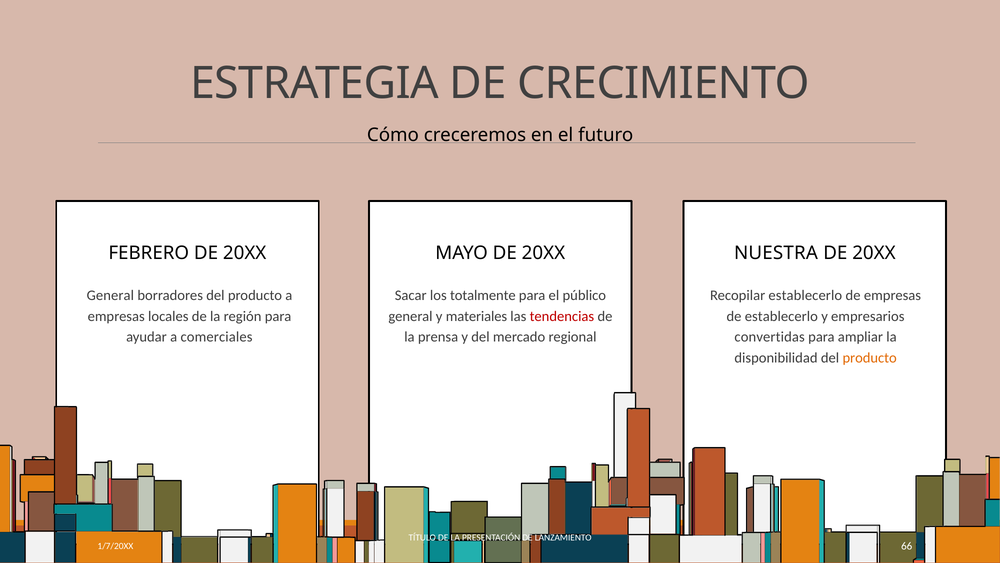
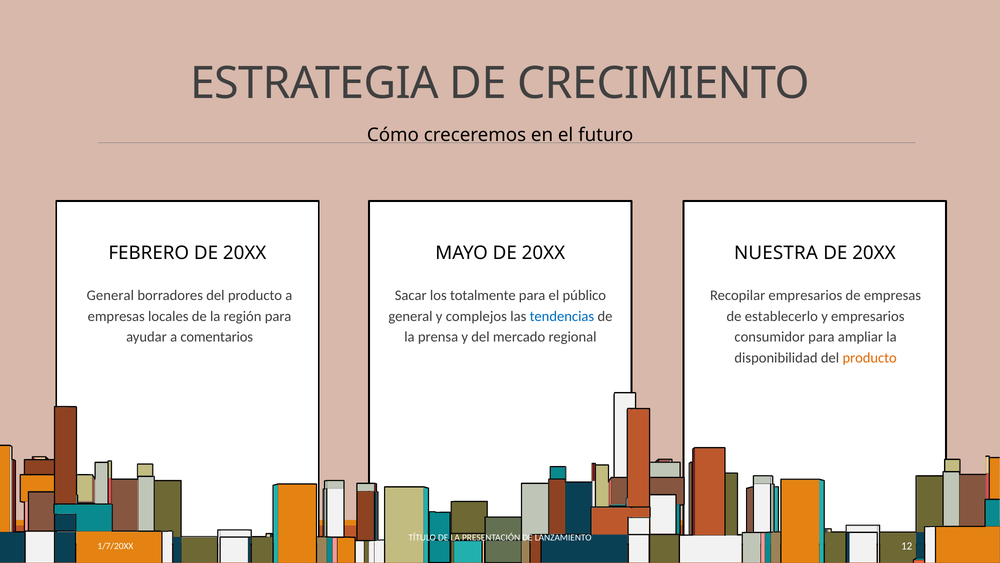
Recopilar establecerlo: establecerlo -> empresarios (805, 295)
materiales: materiales -> complejos (476, 316)
tendencias colour: red -> blue (562, 316)
comerciales: comerciales -> comentarios (217, 337)
convertidas: convertidas -> consumidor (770, 337)
66: 66 -> 12 (907, 545)
